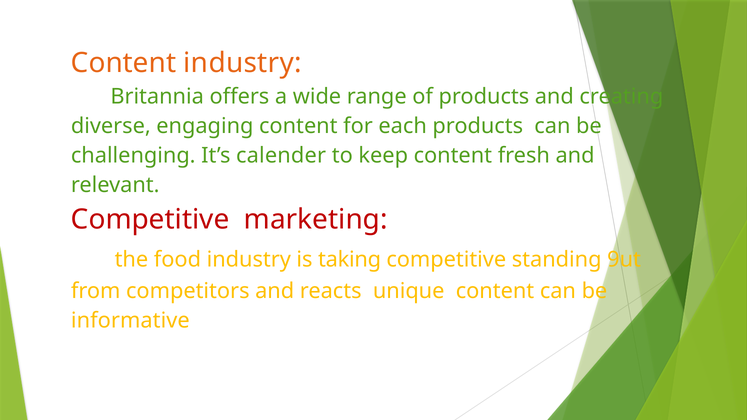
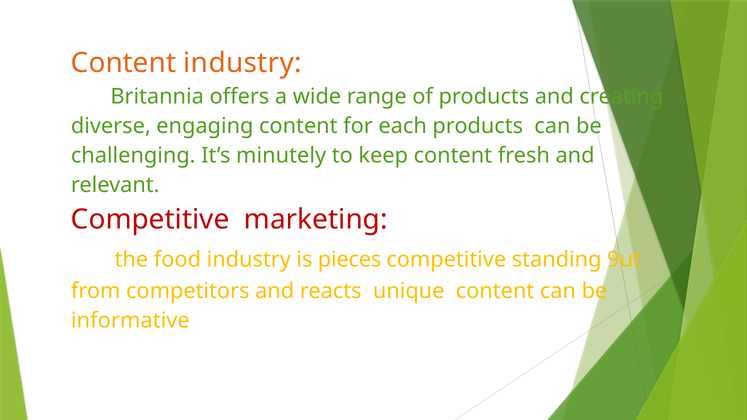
calender: calender -> minutely (281, 156)
taking: taking -> pieces (350, 260)
